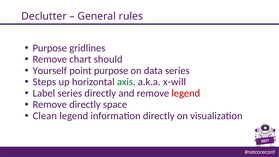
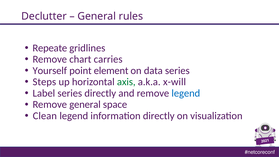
Purpose: Purpose -> Repeate (50, 48)
should: should -> carries (108, 59)
point purpose: purpose -> element (111, 71)
legend colour: red -> blue (186, 93)
Remove directly: directly -> general (85, 104)
